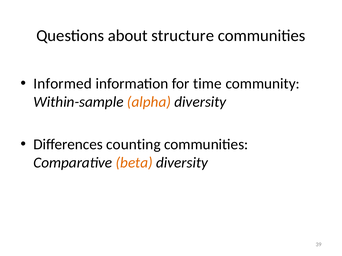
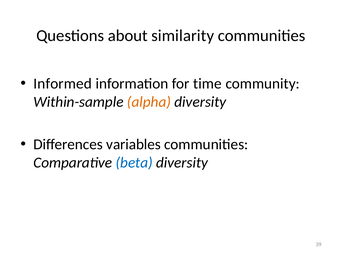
structure: structure -> similarity (183, 36)
counting: counting -> variables (134, 145)
beta colour: orange -> blue (134, 163)
